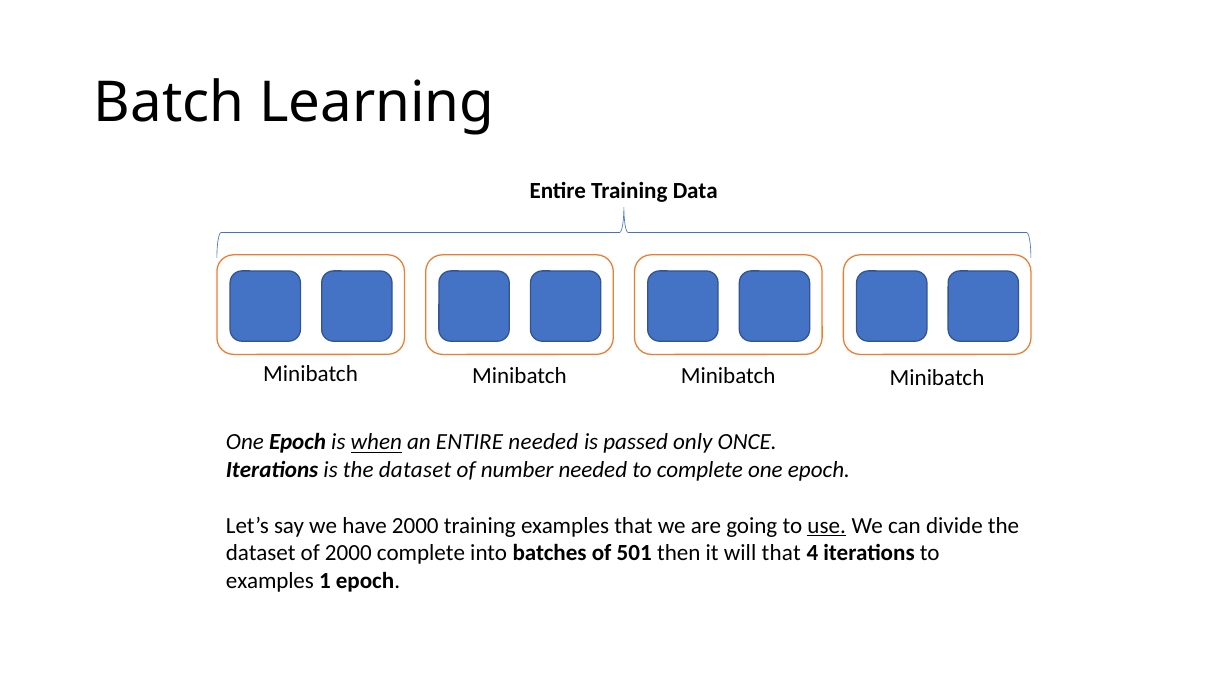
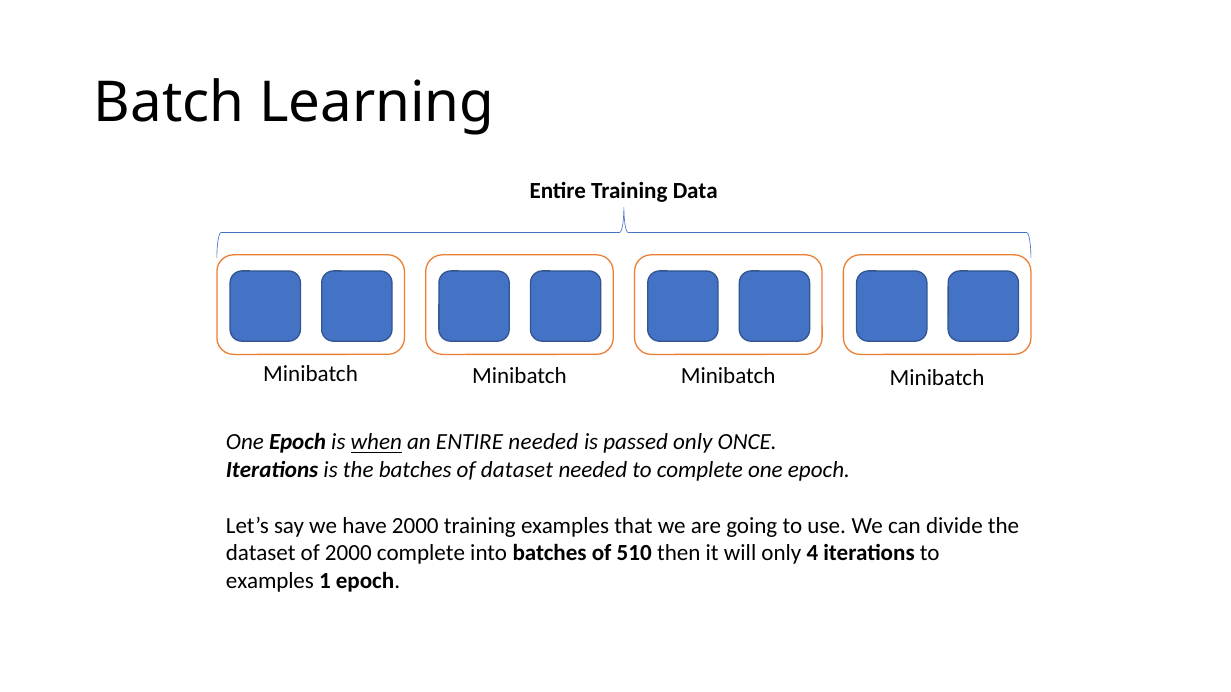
is the dataset: dataset -> batches (415, 470)
of number: number -> dataset (517, 470)
use underline: present -> none (827, 526)
501: 501 -> 510 (634, 553)
will that: that -> only (781, 553)
